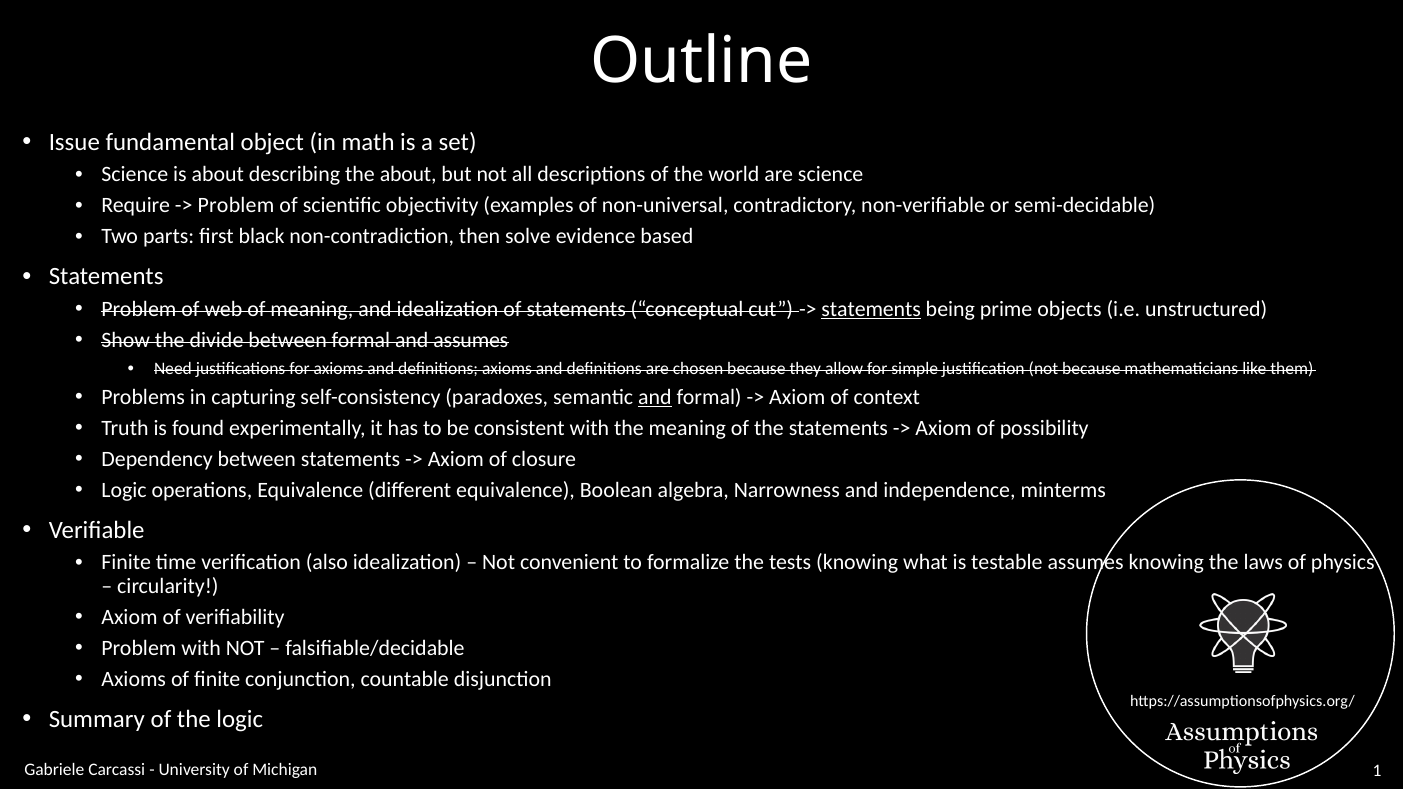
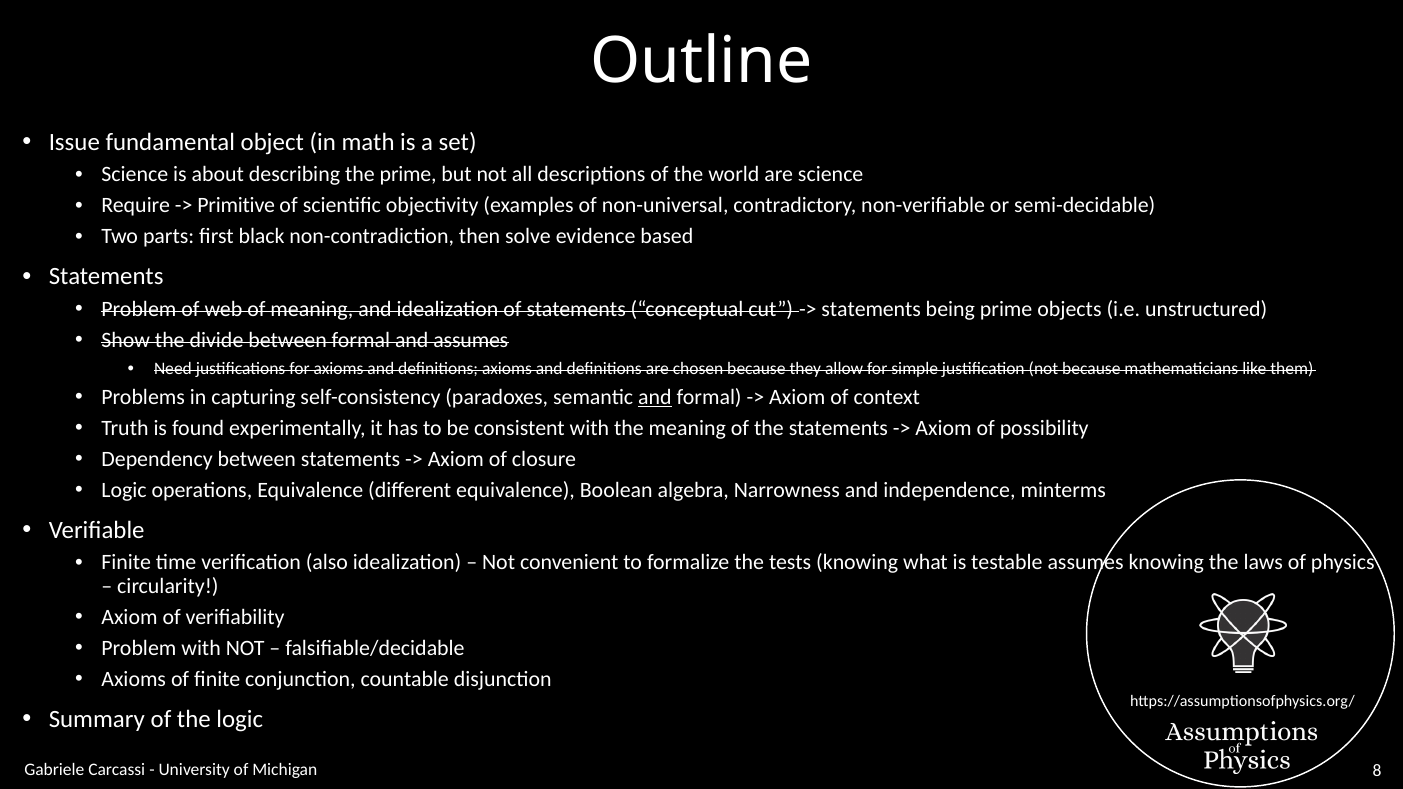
the about: about -> prime (408, 175)
Problem: Problem -> Primitive (236, 206)
statements underline: present -> none (871, 309)
1: 1 -> 8 (1377, 771)
